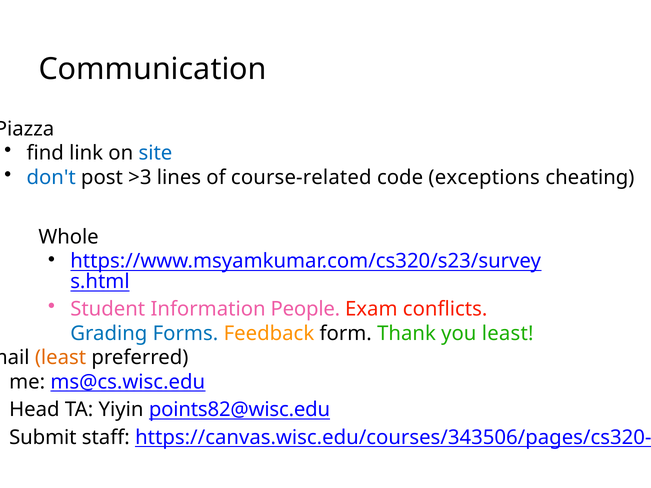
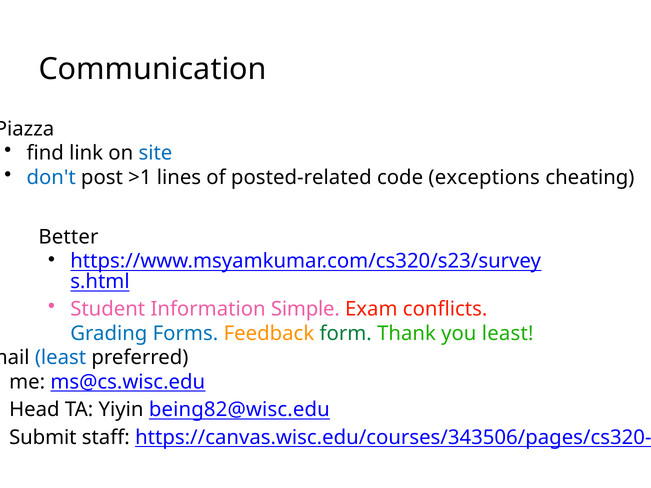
>3: >3 -> >1 (140, 178)
course-related: course-related -> posted-related (301, 178)
Whole: Whole -> Better (68, 237)
People: People -> Simple (305, 309)
form colour: black -> green (346, 334)
least colour: orange -> blue (61, 358)
points82@wisc.edu: points82@wisc.edu -> being82@wisc.edu (239, 410)
